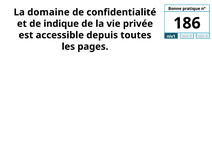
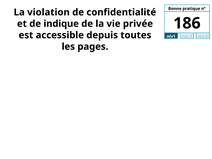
domaine: domaine -> violation (48, 12)
